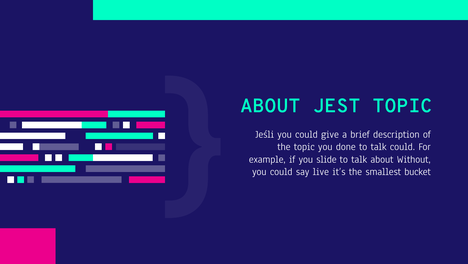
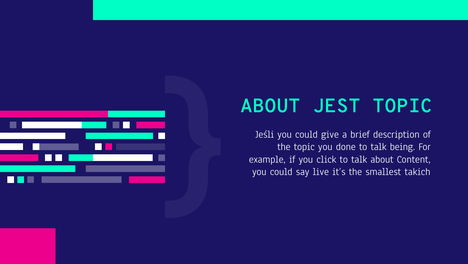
talk could: could -> being (403, 146)
slide: slide -> click (326, 159)
Without: Without -> Content (414, 159)
bucket: bucket -> takich (417, 171)
